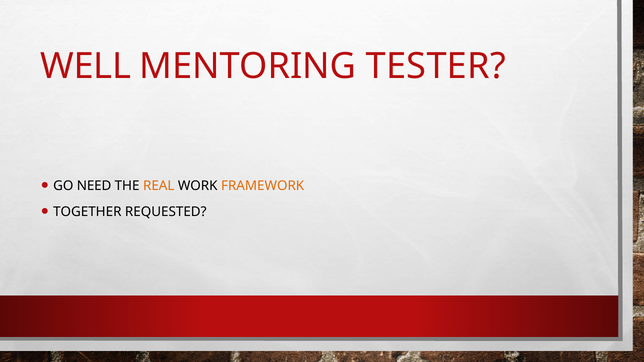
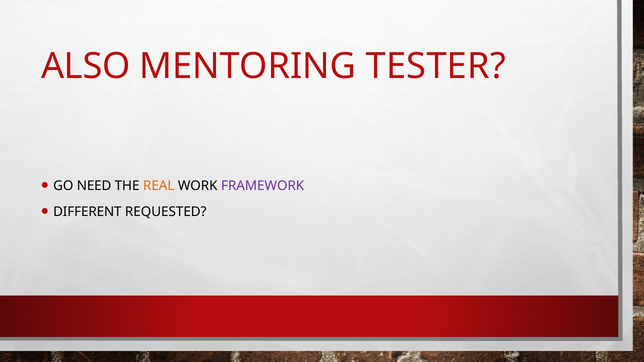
WELL: WELL -> ALSO (86, 66)
FRAMEWORK colour: orange -> purple (263, 186)
TOGETHER: TOGETHER -> DIFFERENT (87, 212)
